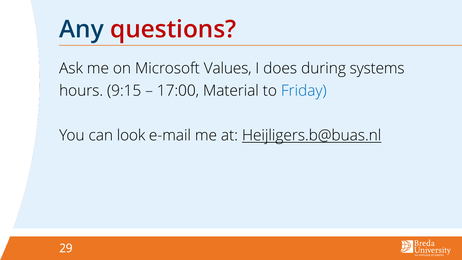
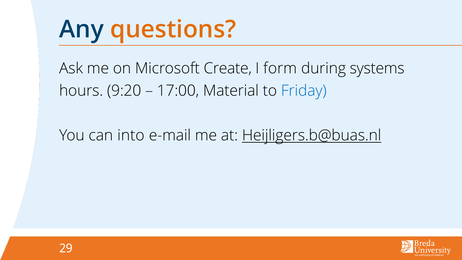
questions colour: red -> orange (173, 29)
Values: Values -> Create (228, 68)
does: does -> form (280, 68)
9:15: 9:15 -> 9:20 (124, 91)
look: look -> into (131, 135)
